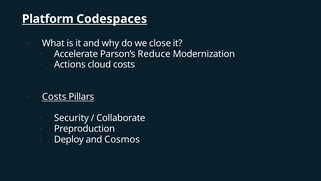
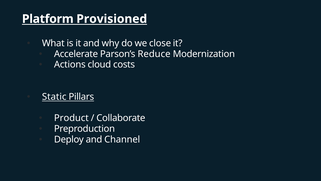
Codespaces: Codespaces -> Provisioned (112, 19)
Costs: Costs -> Static (54, 97)
Security: Security -> Product (71, 118)
Cosmos: Cosmos -> Channel (122, 139)
